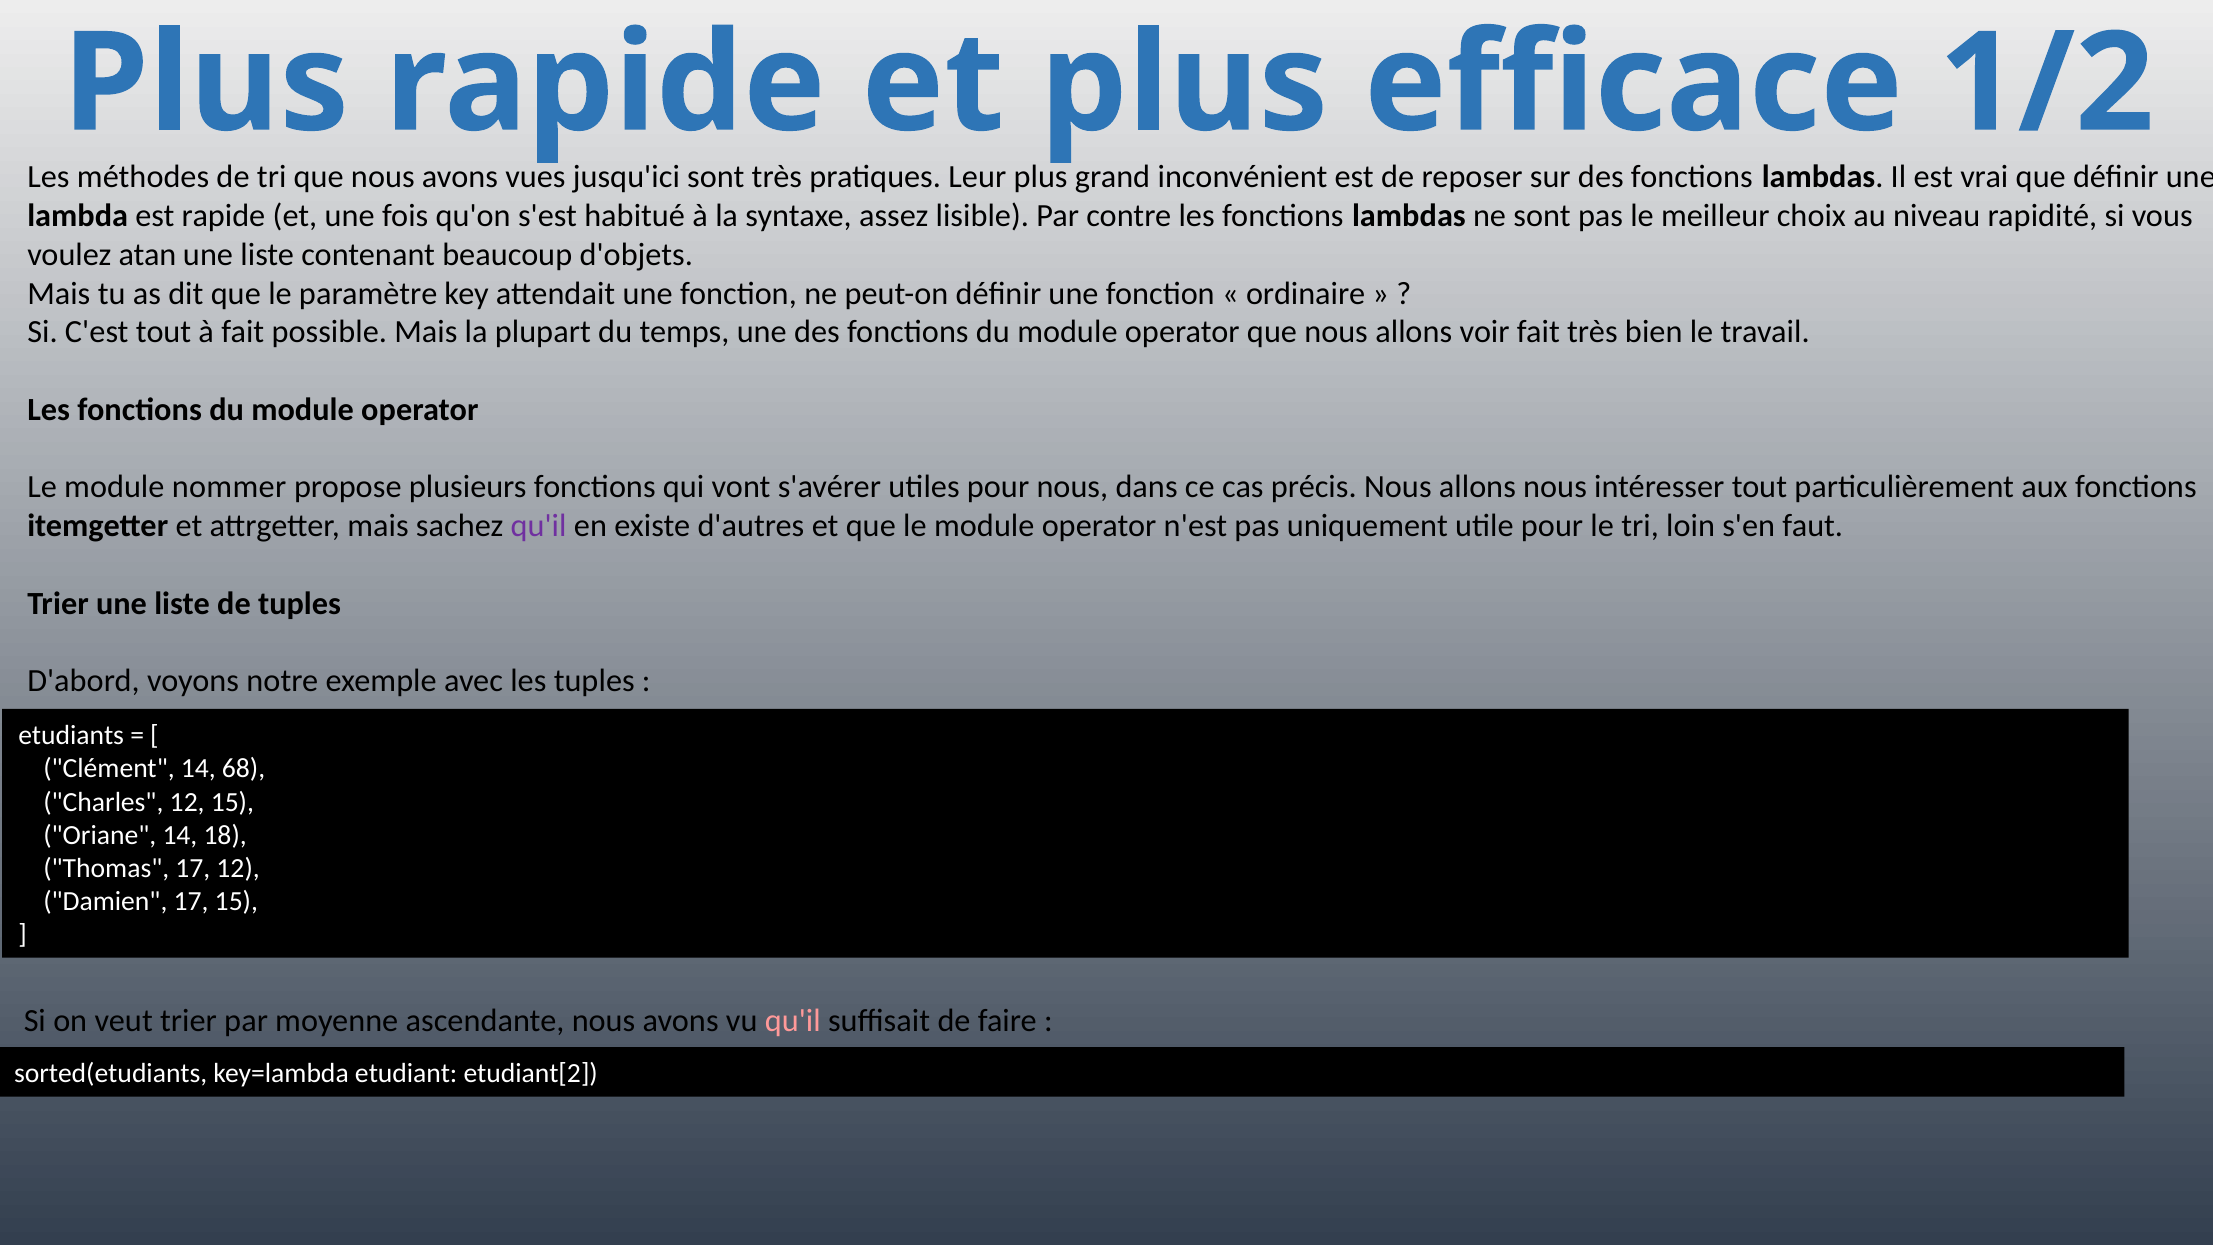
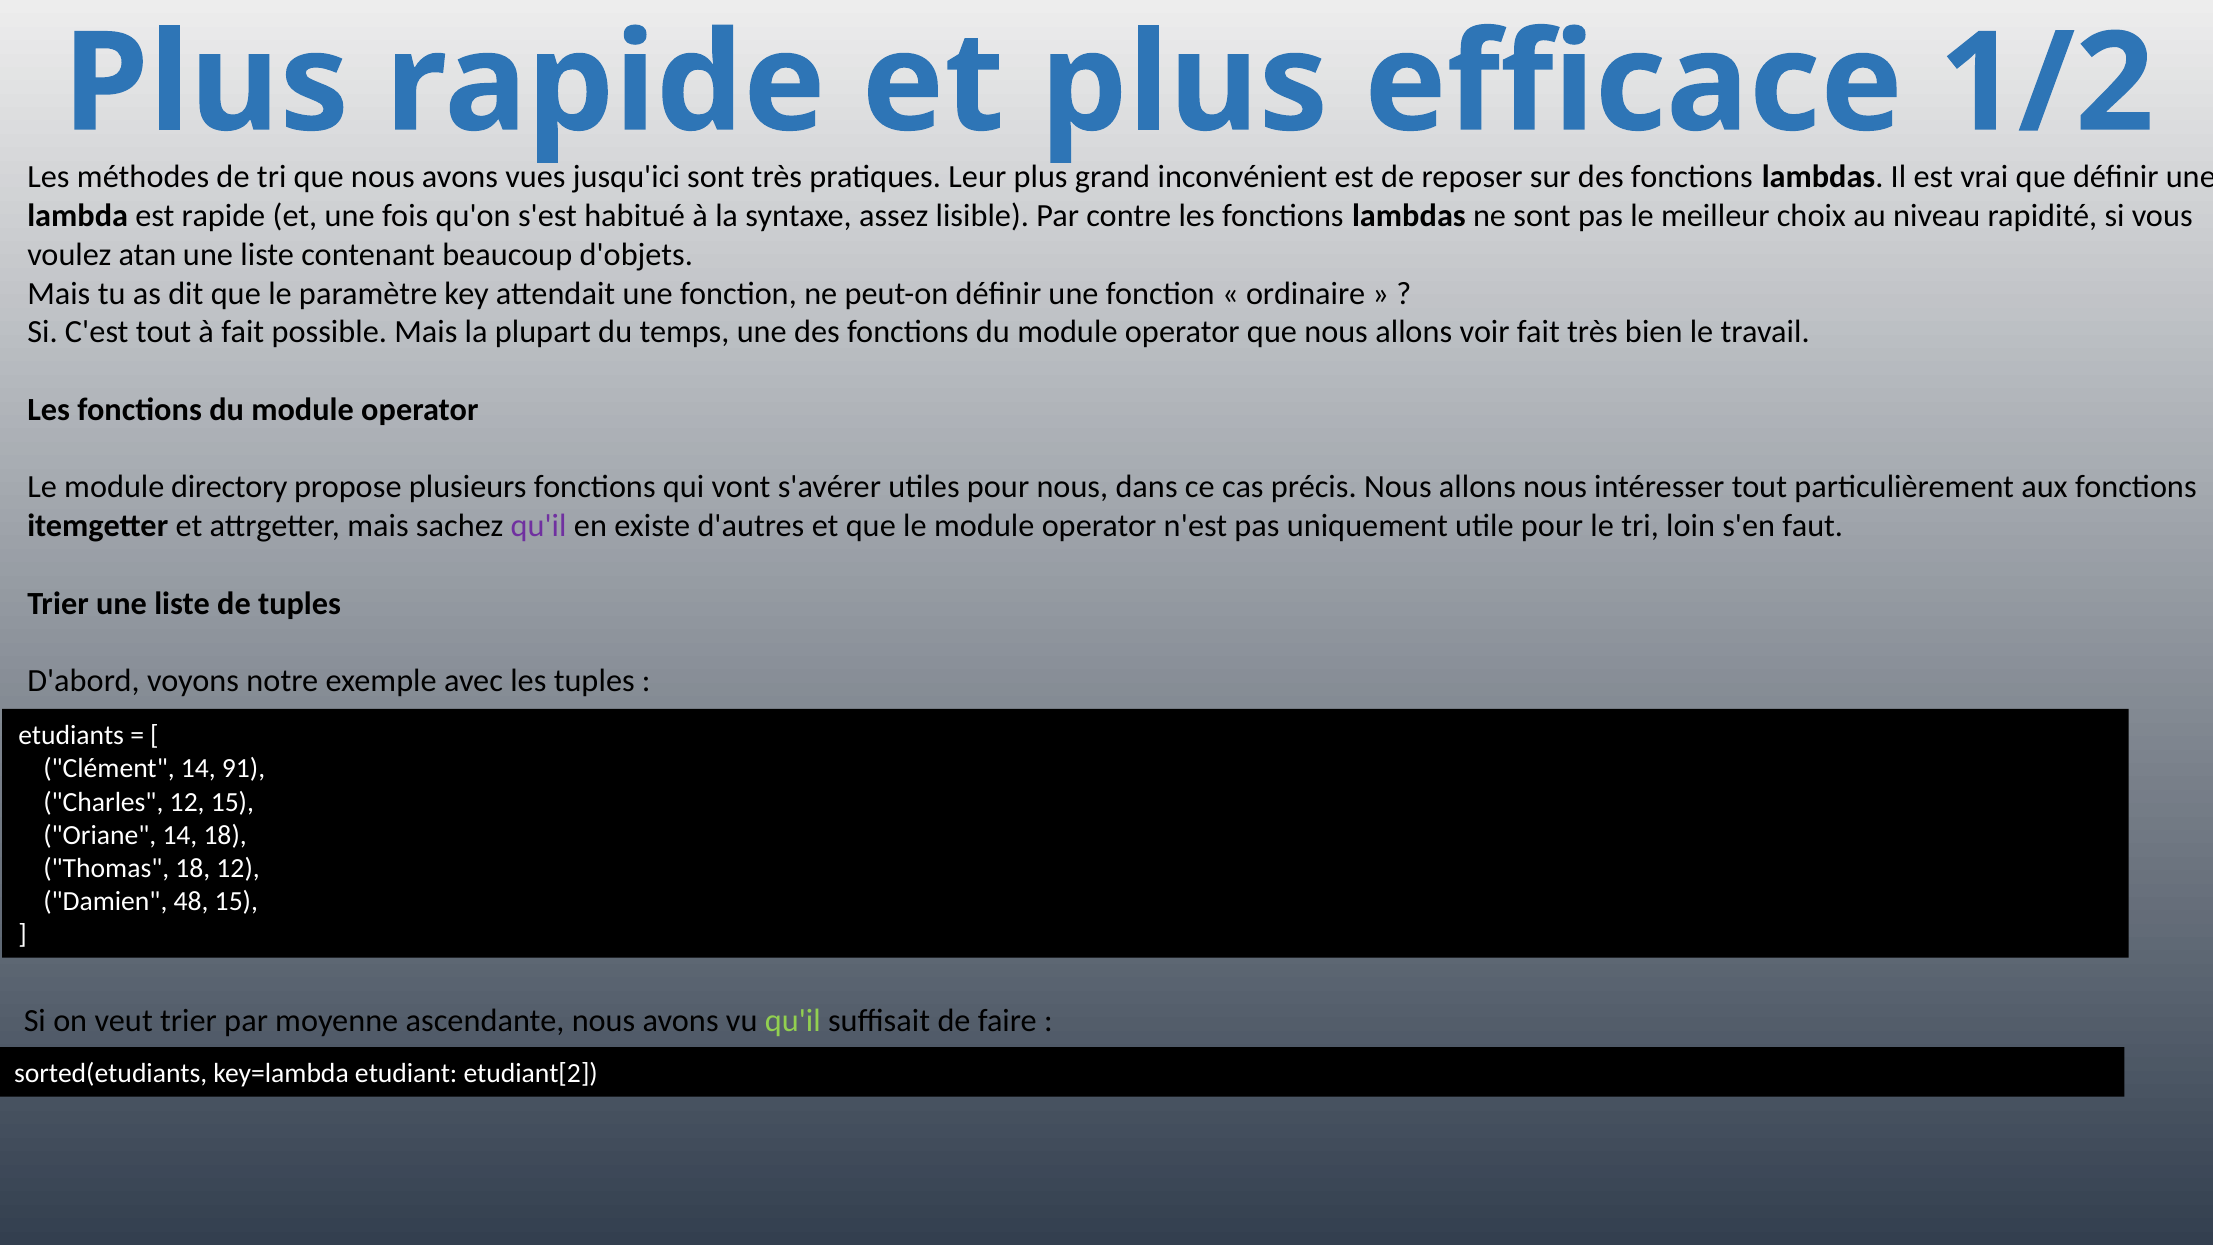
nommer: nommer -> directory (229, 487)
68: 68 -> 91 (244, 769)
Thomas 17: 17 -> 18 (193, 868)
Damien 17: 17 -> 48 (191, 902)
qu'il colour: pink -> light green (793, 1021)
